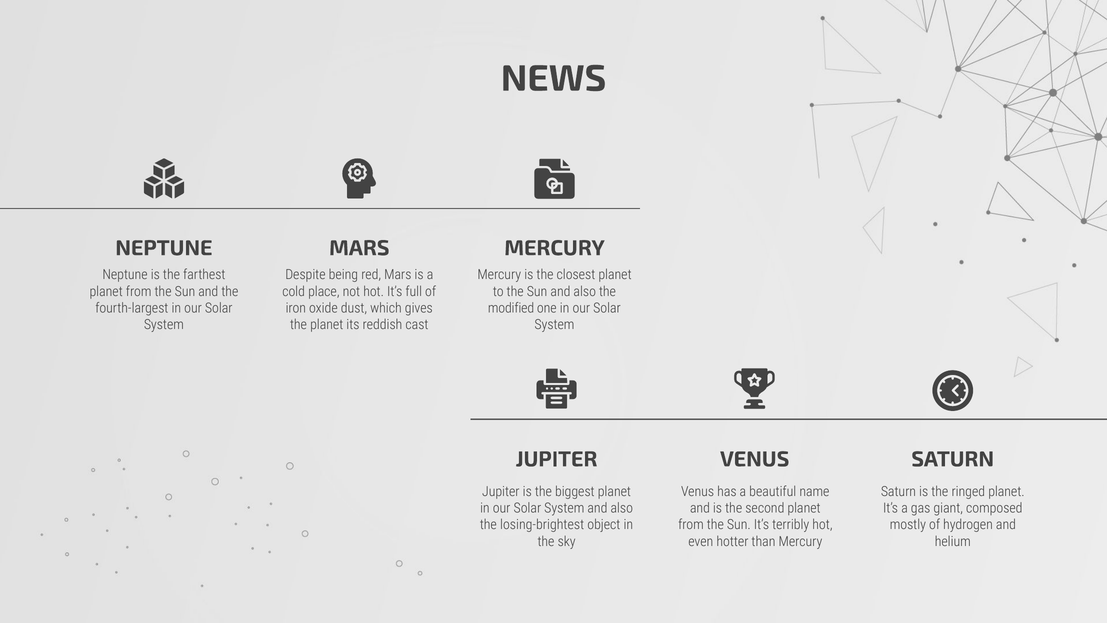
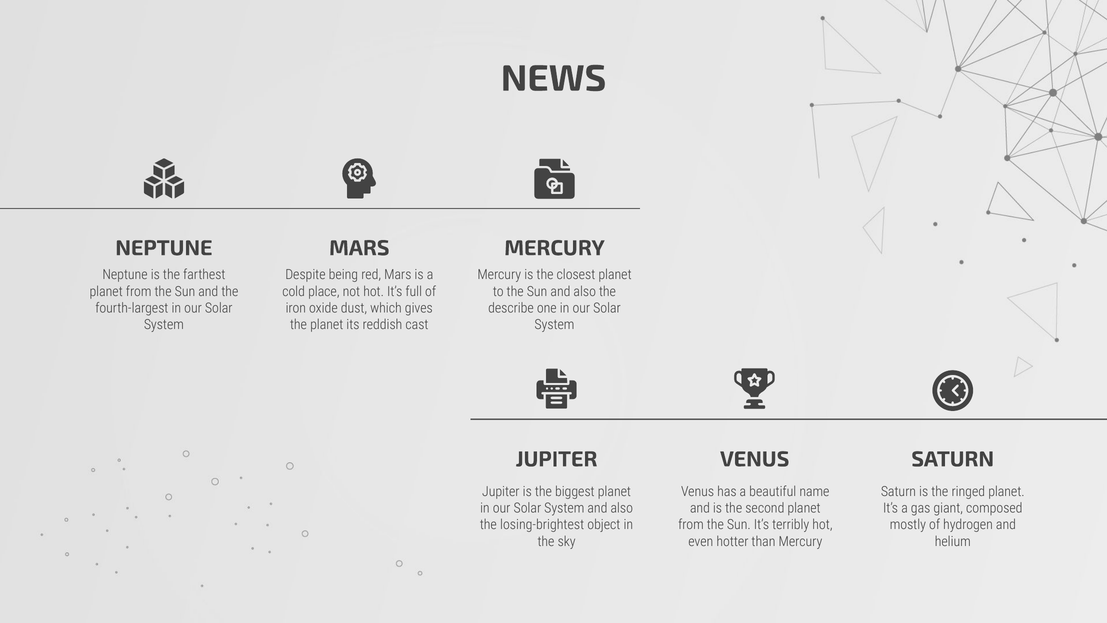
modified: modified -> describe (511, 308)
